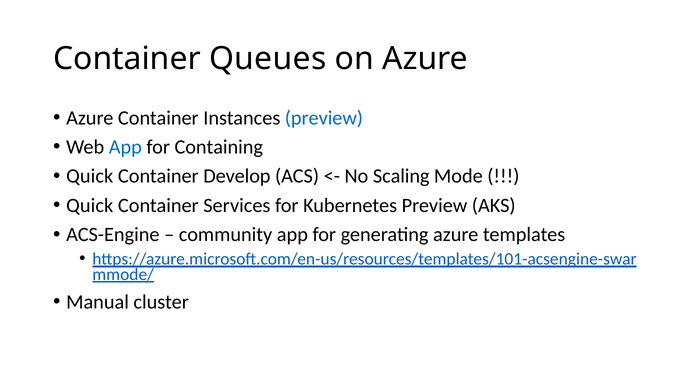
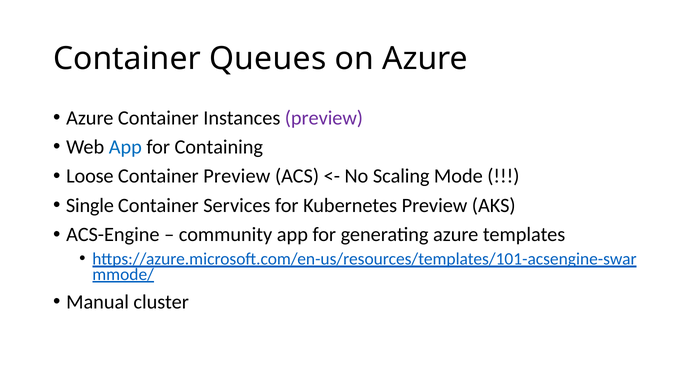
preview colour: blue -> purple (324, 118)
Quick: Quick -> Loose (90, 176)
Container Develop: Develop -> Preview (237, 176)
Quick: Quick -> Single (90, 206)
